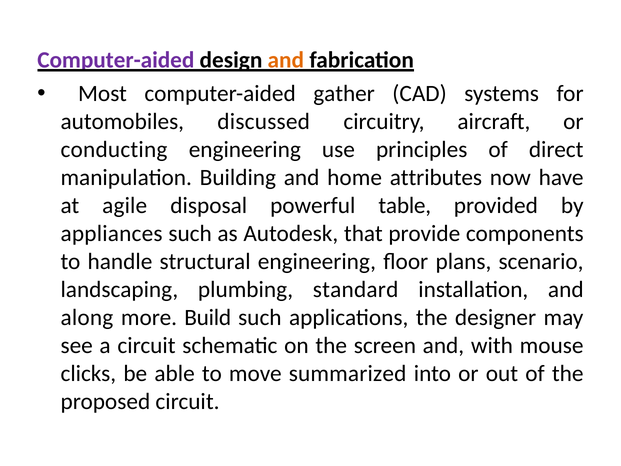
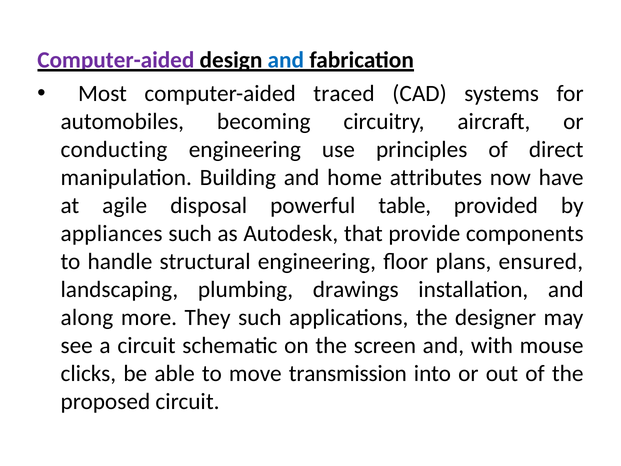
and colour: orange -> blue (286, 60)
gather: gather -> traced (344, 94)
discussed: discussed -> becoming (264, 122)
scenario: scenario -> ensured (541, 261)
standard: standard -> drawings (356, 289)
Build: Build -> They (208, 317)
summarized: summarized -> transmission (348, 373)
